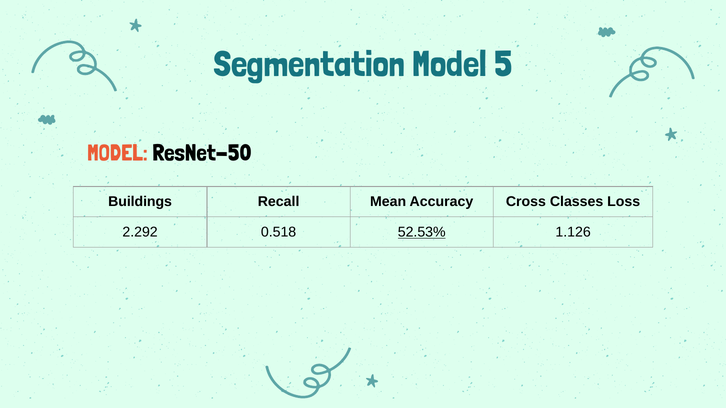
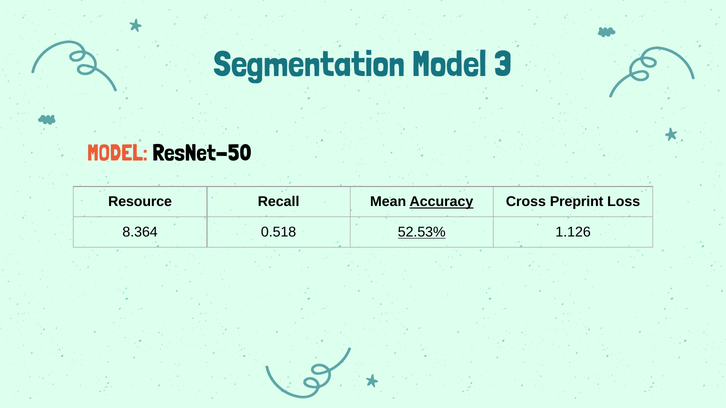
5: 5 -> 3 (503, 64)
Buildings: Buildings -> Resource (140, 202)
Accuracy underline: none -> present (441, 202)
Classes: Classes -> Preprint (577, 202)
2.292: 2.292 -> 8.364 (140, 232)
